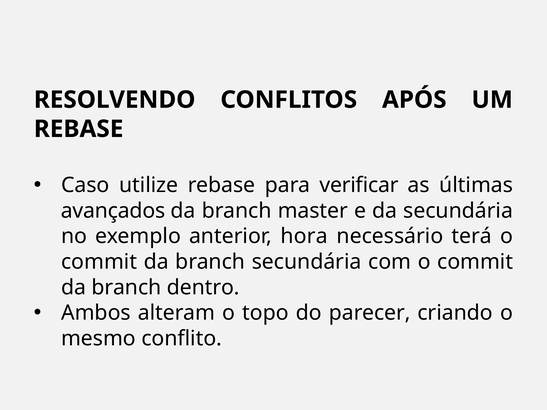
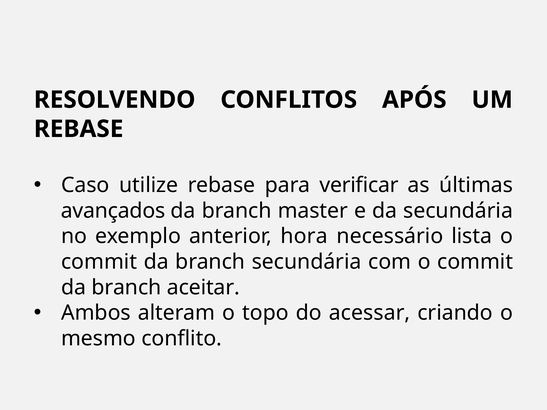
terá: terá -> lista (472, 236)
dentro: dentro -> aceitar (203, 287)
parecer: parecer -> acessar (370, 313)
